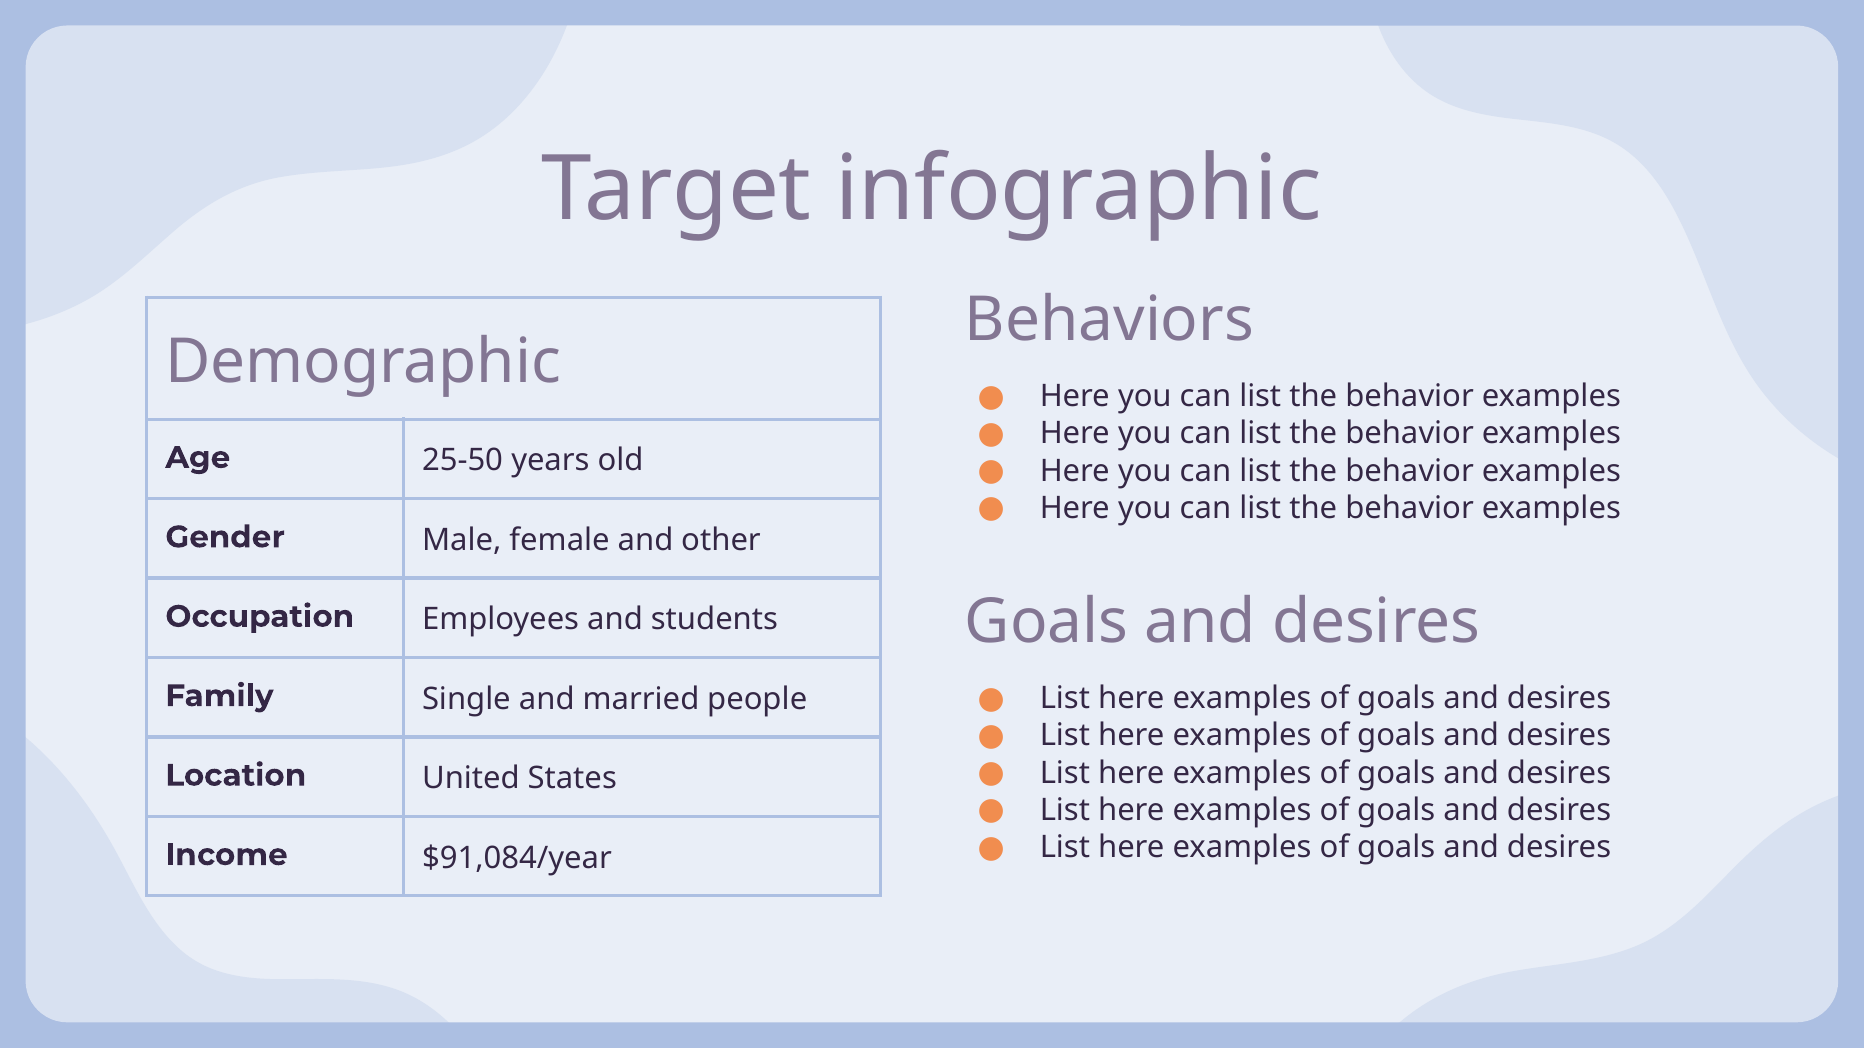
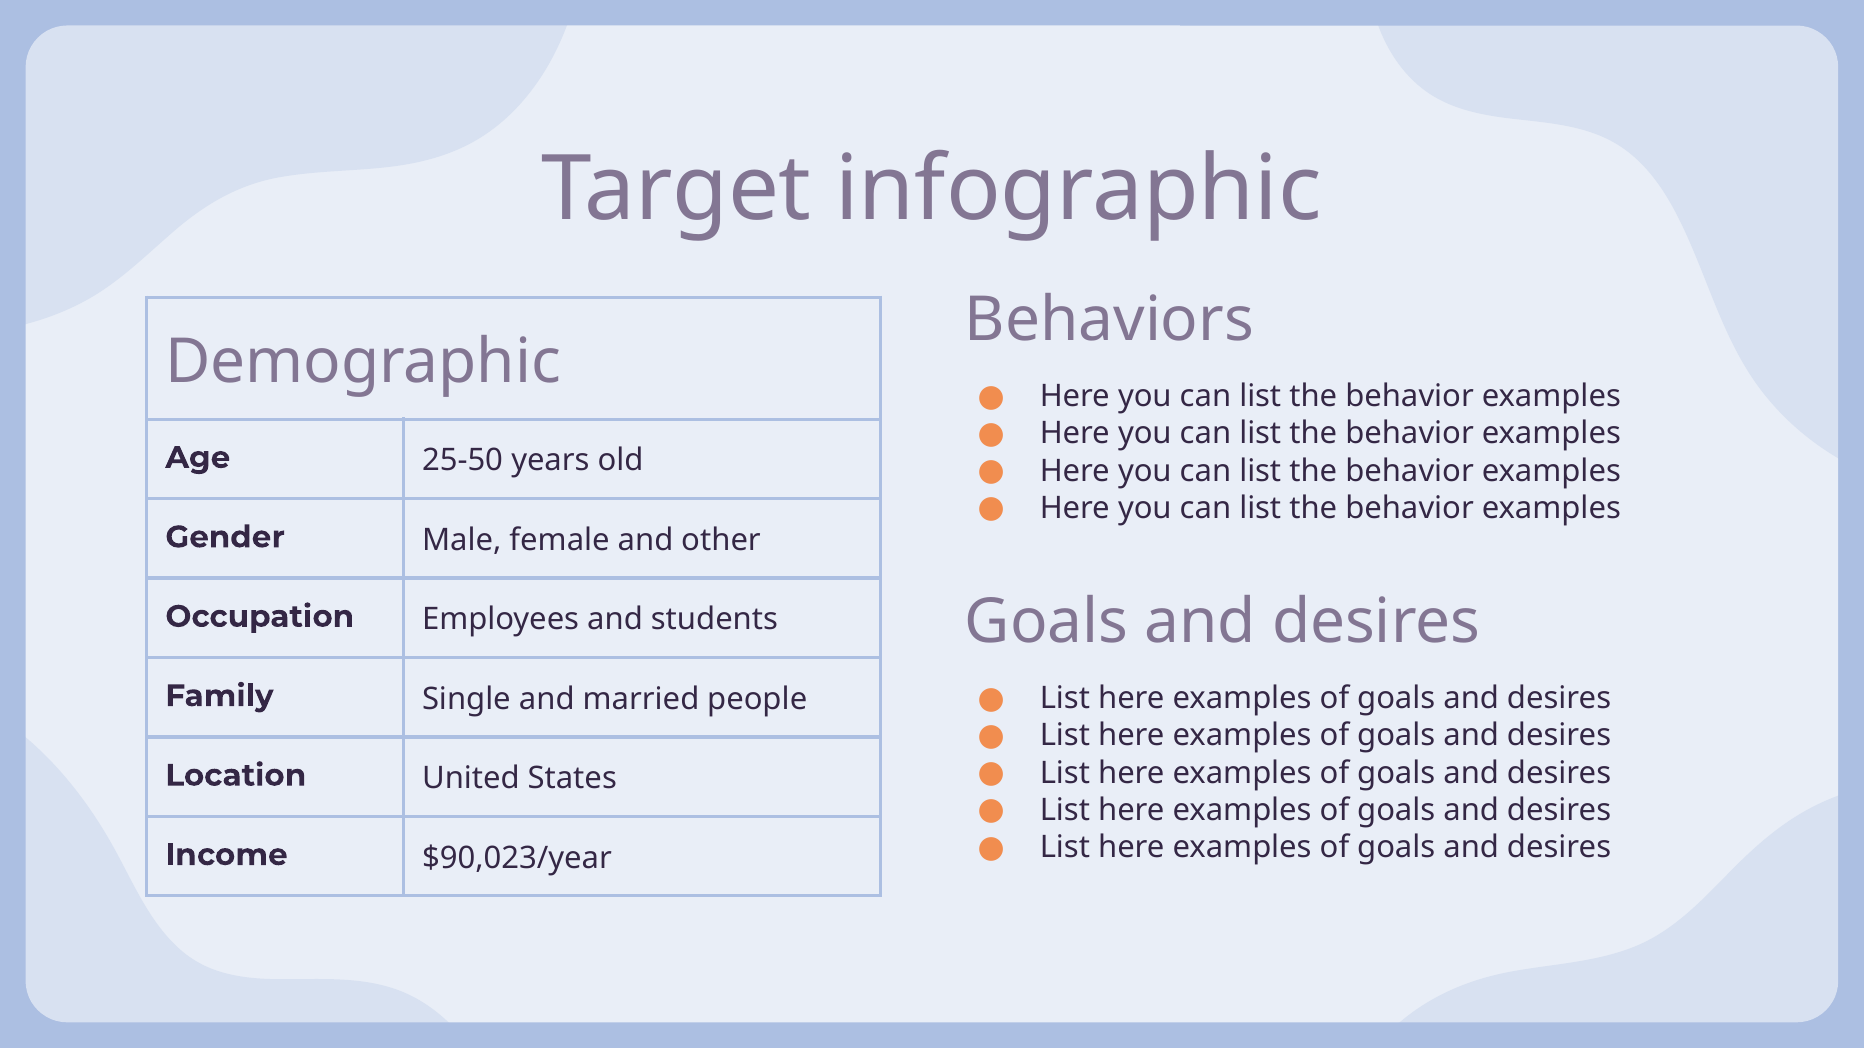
$91,084/year: $91,084/year -> $90,023/year (517, 858)
